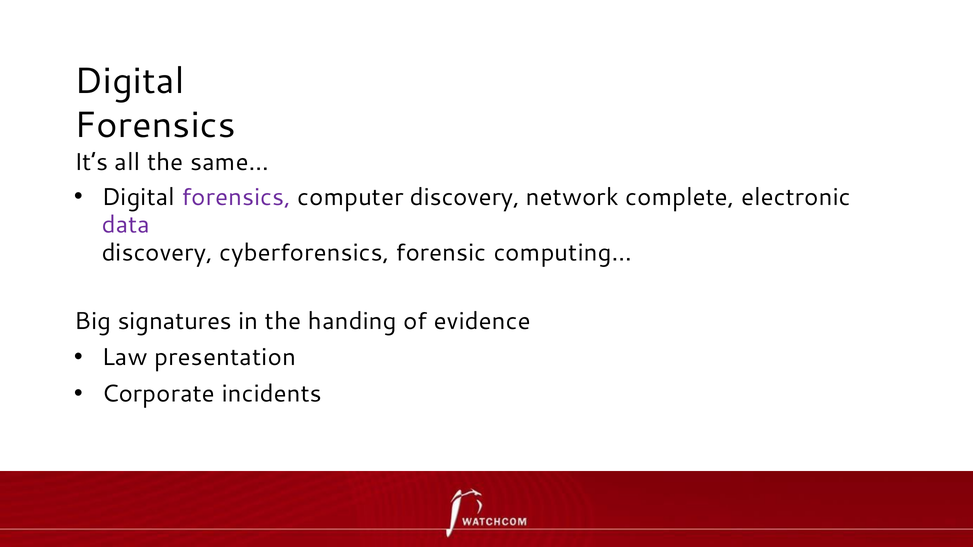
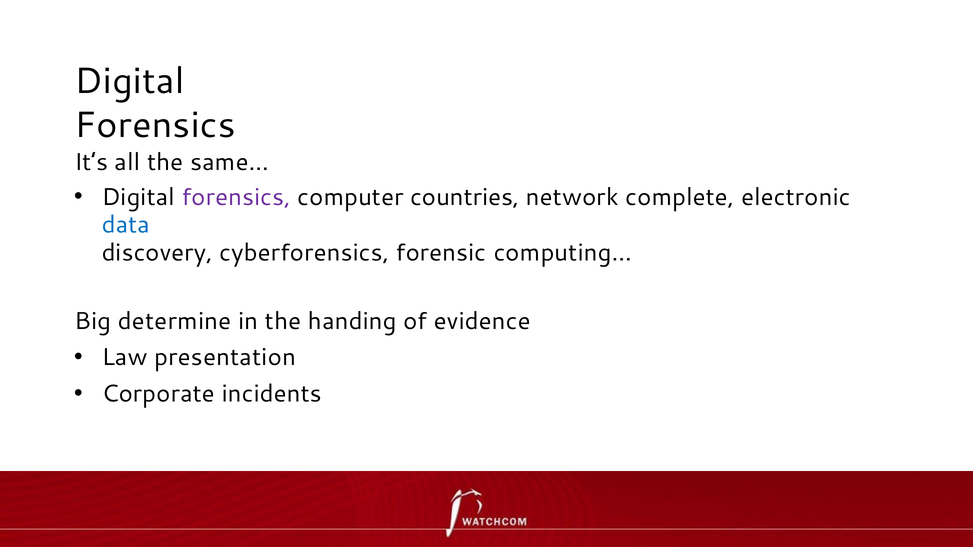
computer discovery: discovery -> countries (465, 197)
data colour: purple -> blue (126, 225)
signatures: signatures -> determine (175, 321)
